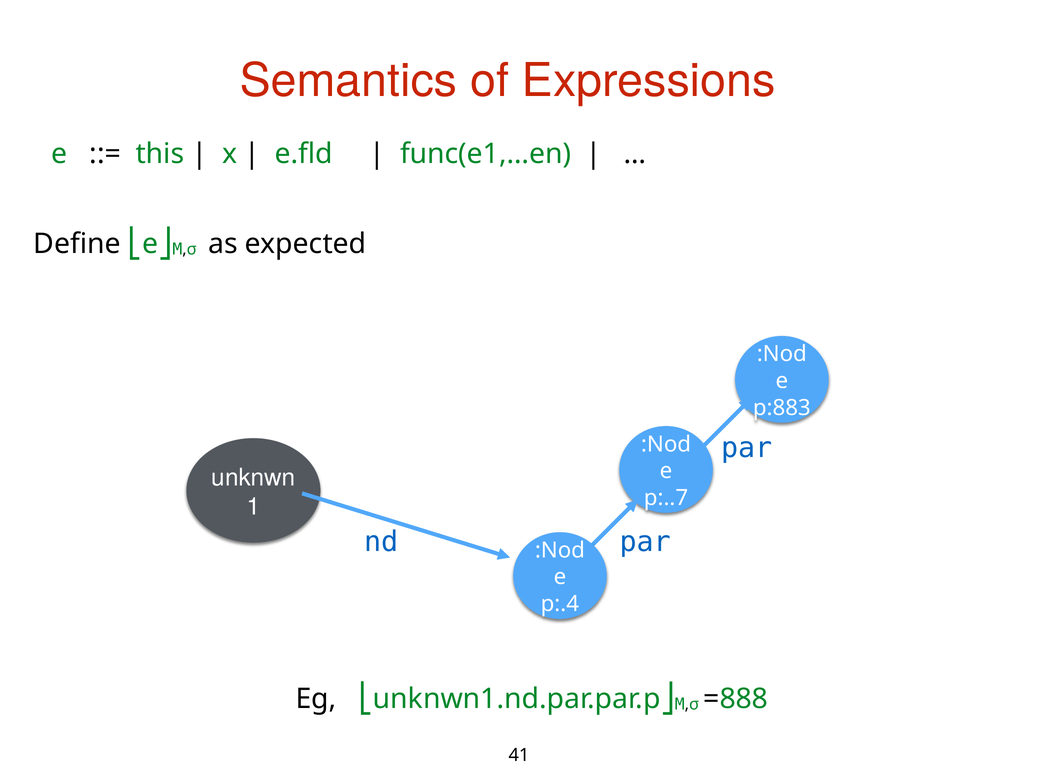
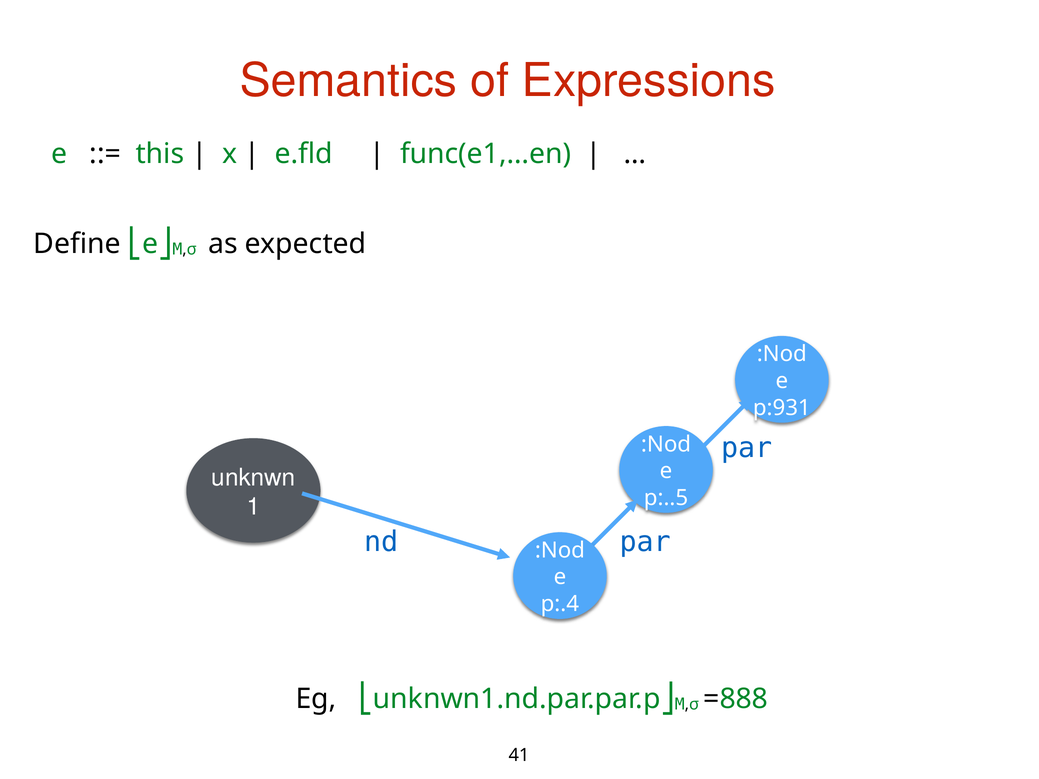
p:883: p:883 -> p:931 (782, 408)
p:..7: p:..7 -> p:..5 (666, 498)
